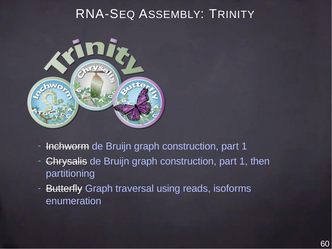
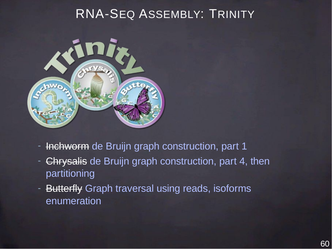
1: 1 -> 4 (244, 161)
